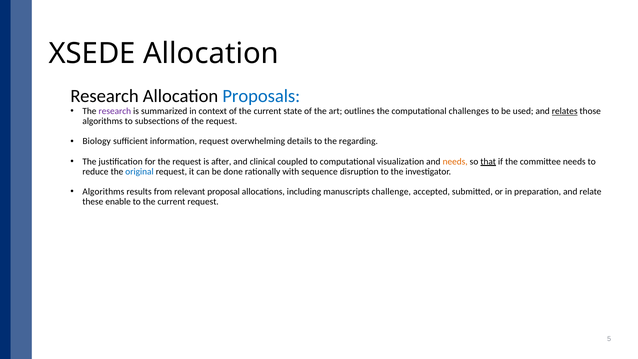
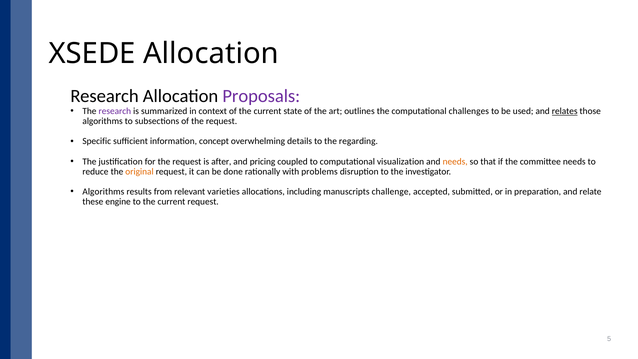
Proposals colour: blue -> purple (261, 96)
Biology: Biology -> Specific (97, 141)
information request: request -> concept (214, 141)
clinical: clinical -> pricing (263, 161)
that underline: present -> none (488, 161)
original colour: blue -> orange (140, 172)
sequence: sequence -> problems (319, 172)
proposal: proposal -> varieties (224, 192)
enable: enable -> engine (118, 202)
